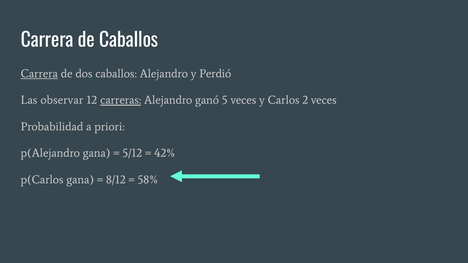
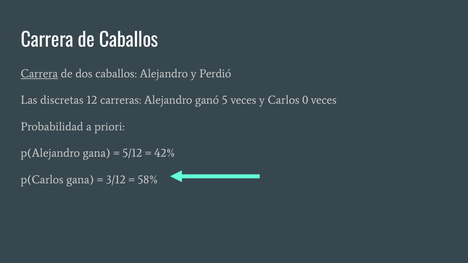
observar: observar -> discretas (62, 100)
carreras underline: present -> none (121, 100)
2: 2 -> 0 (305, 100)
8/12: 8/12 -> 3/12 (116, 180)
